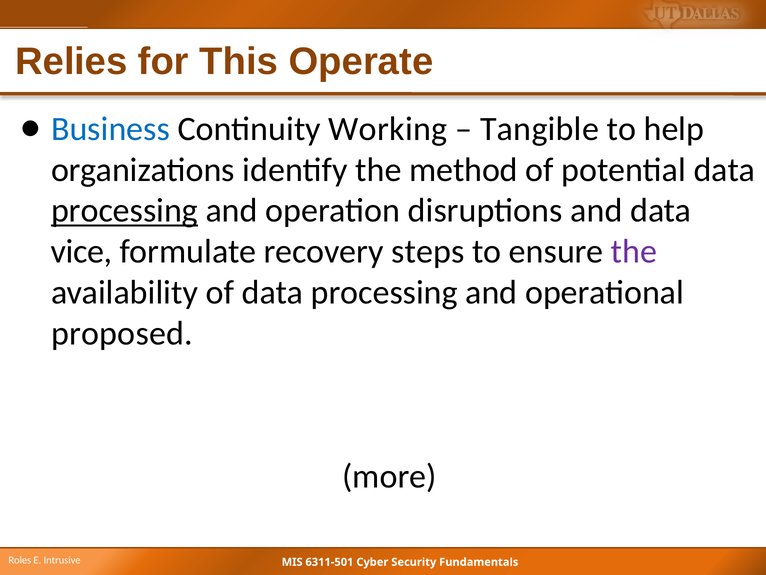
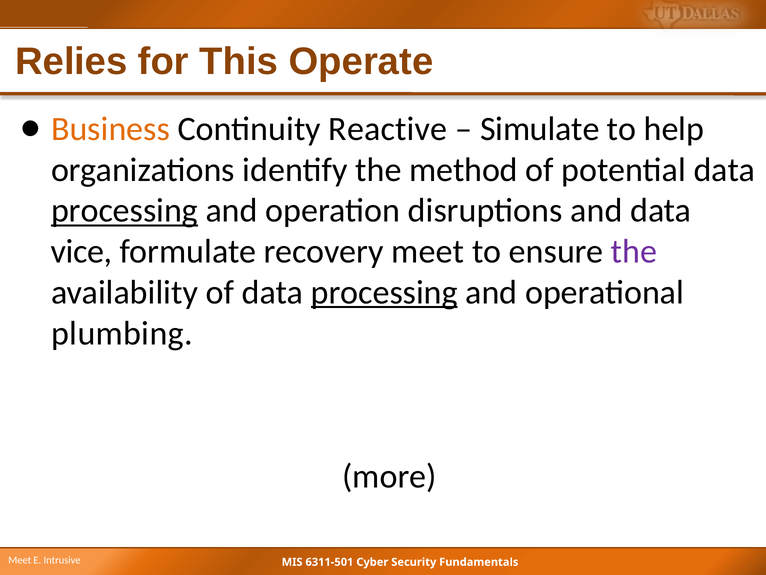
Business colour: blue -> orange (111, 129)
Working: Working -> Reactive (388, 129)
Tangible: Tangible -> Simulate (540, 129)
recovery steps: steps -> meet (428, 251)
processing underline: none -> present (384, 292)
proposed: proposed -> plumbing (122, 333)
Roles: Roles -> Meet (20, 560)
